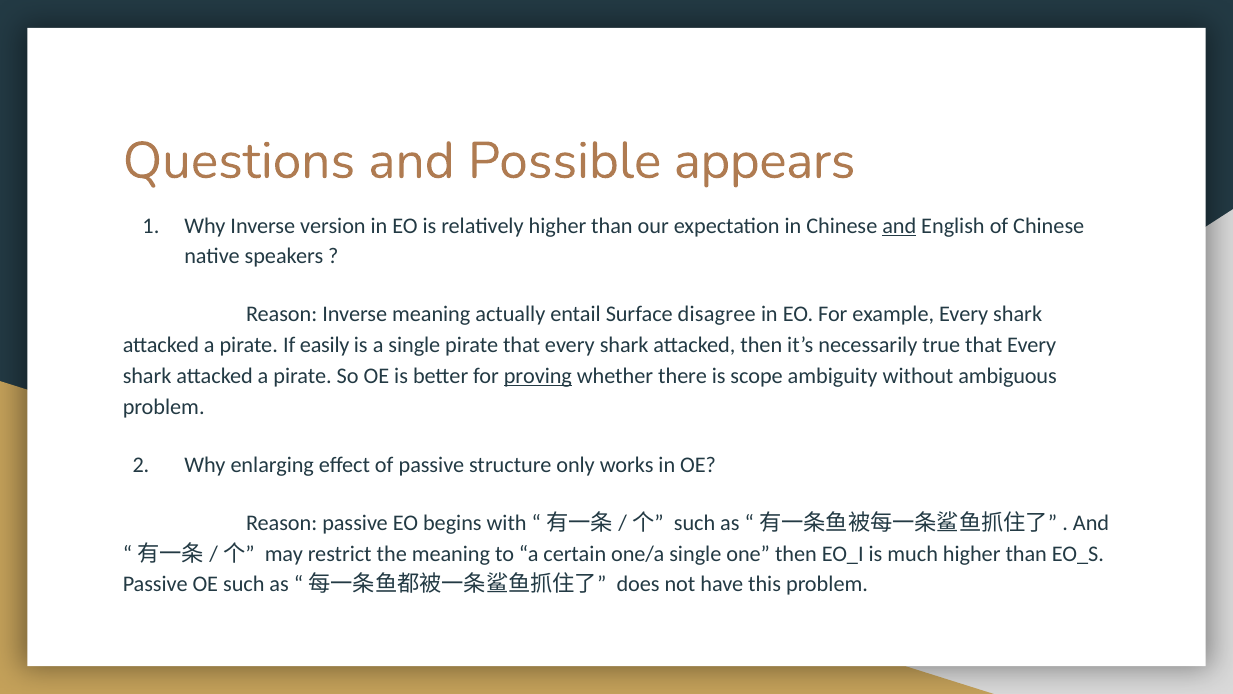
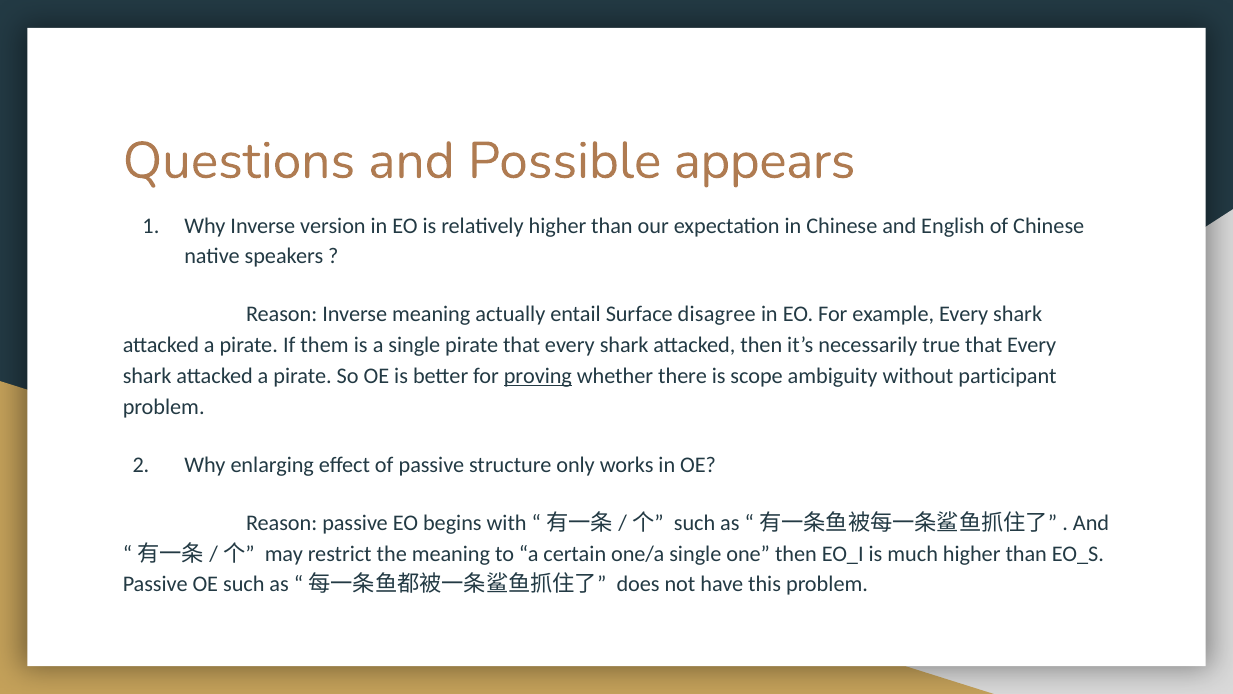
and underline: present -> none (899, 226)
easily: easily -> them (325, 345)
ambiguous: ambiguous -> participant (1008, 376)
